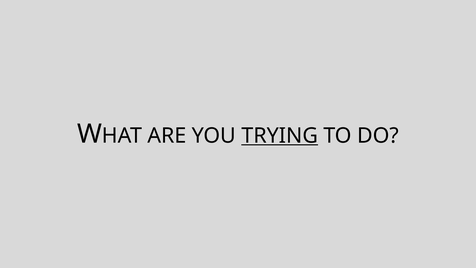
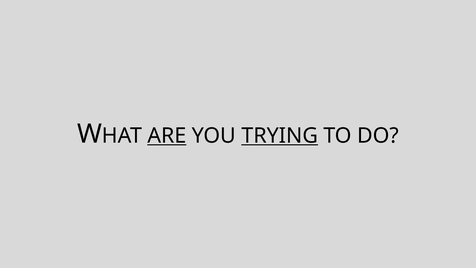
ARE underline: none -> present (167, 135)
